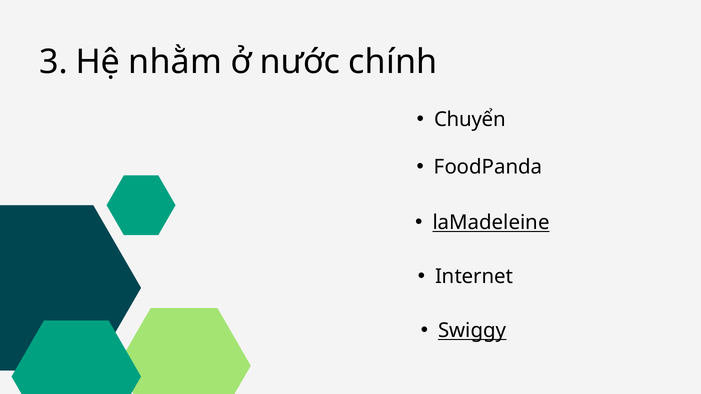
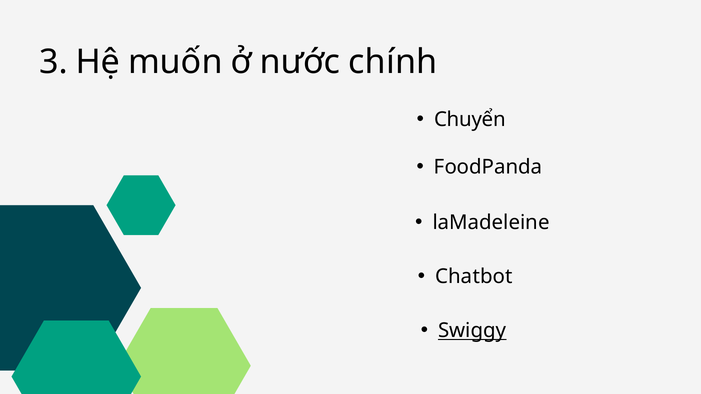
nhằm: nhằm -> muốn (175, 62)
laMadeleine underline: present -> none (491, 223)
Internet: Internet -> Chatbot (474, 277)
